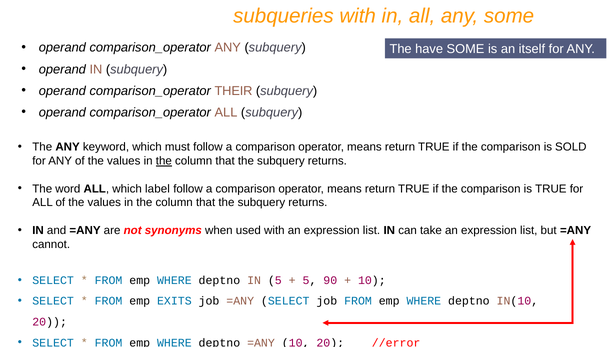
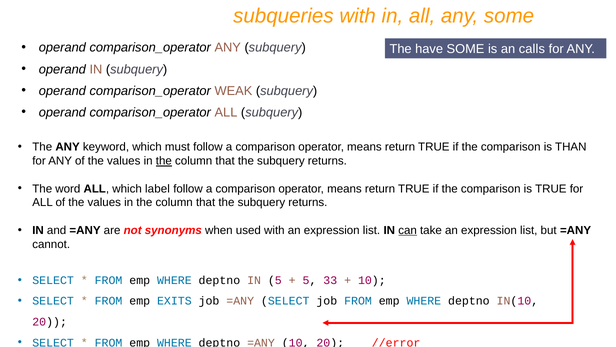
itself: itself -> calls (532, 49)
THEIR: THEIR -> WEAK (233, 91)
SOLD: SOLD -> THAN (571, 147)
can underline: none -> present (408, 230)
90: 90 -> 33 (330, 280)
